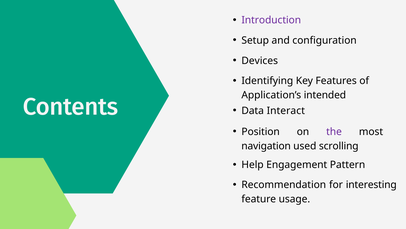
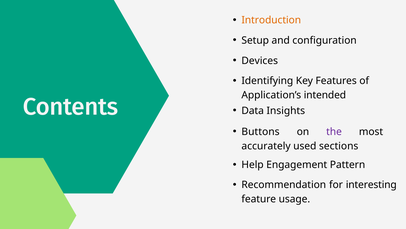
Introduction colour: purple -> orange (271, 20)
Interact: Interact -> Insights (286, 110)
Position: Position -> Buttons (261, 131)
navigation: navigation -> accurately (266, 146)
scrolling: scrolling -> sections (339, 146)
